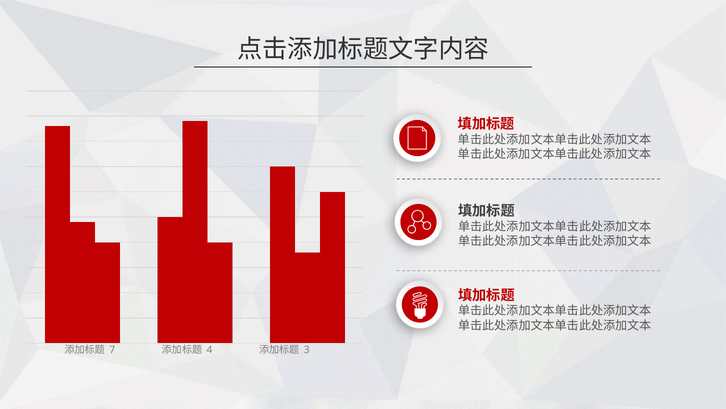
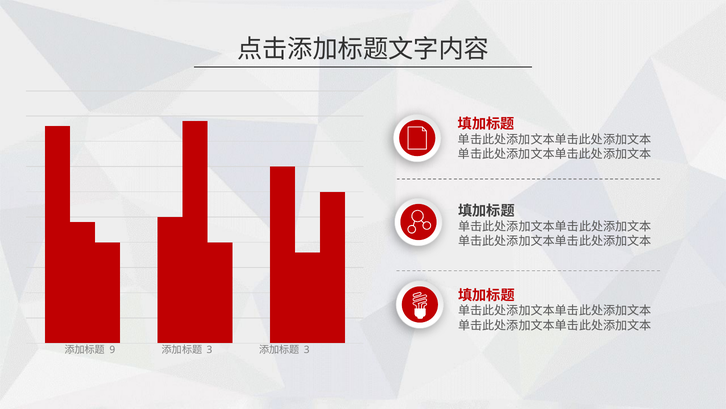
7: 7 -> 9 (112, 349)
4: 4 -> 3 (210, 349)
